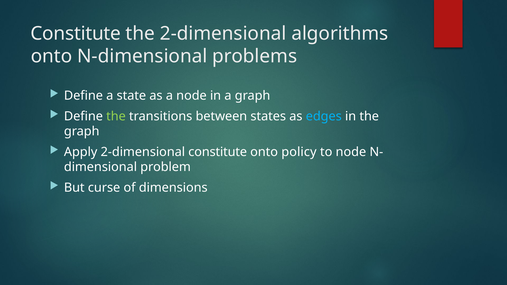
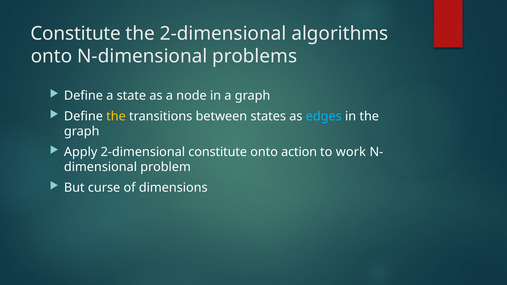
the colour: light green -> yellow (116, 116)
policy: policy -> action (299, 152)
to node: node -> work (351, 152)
